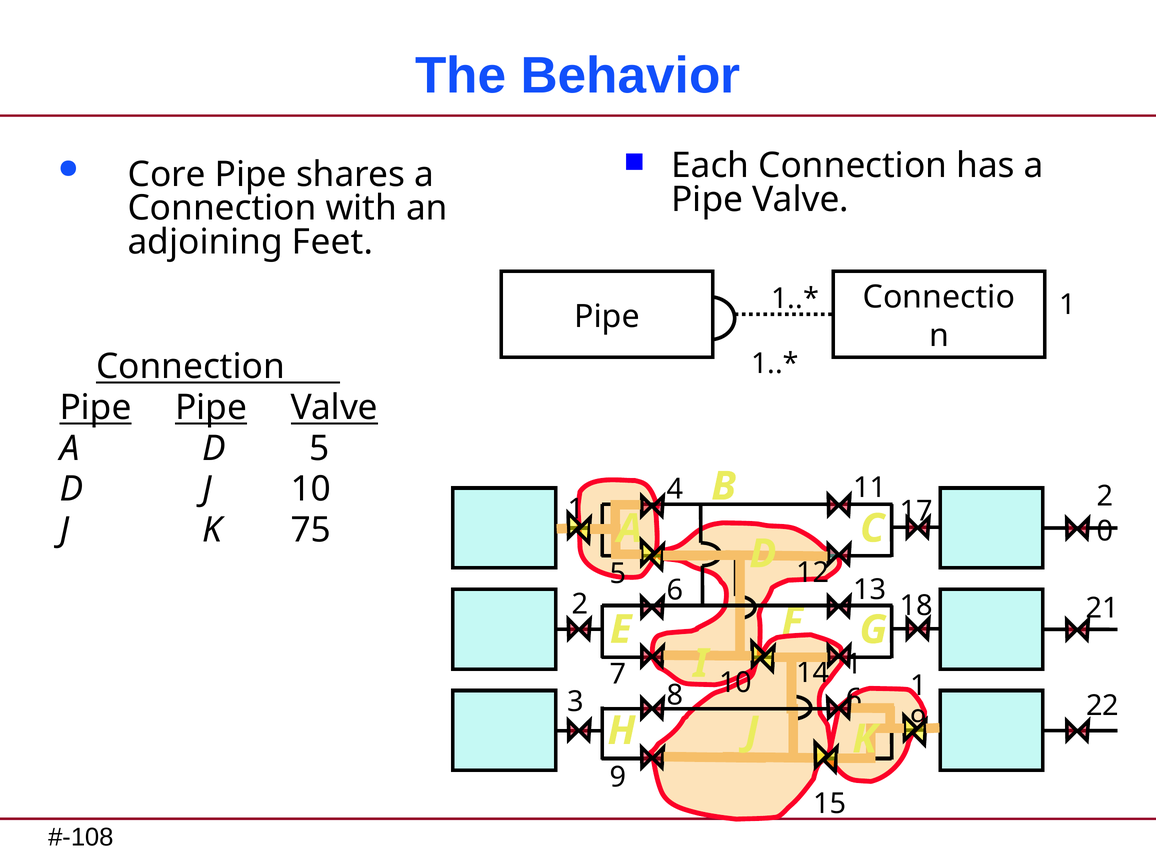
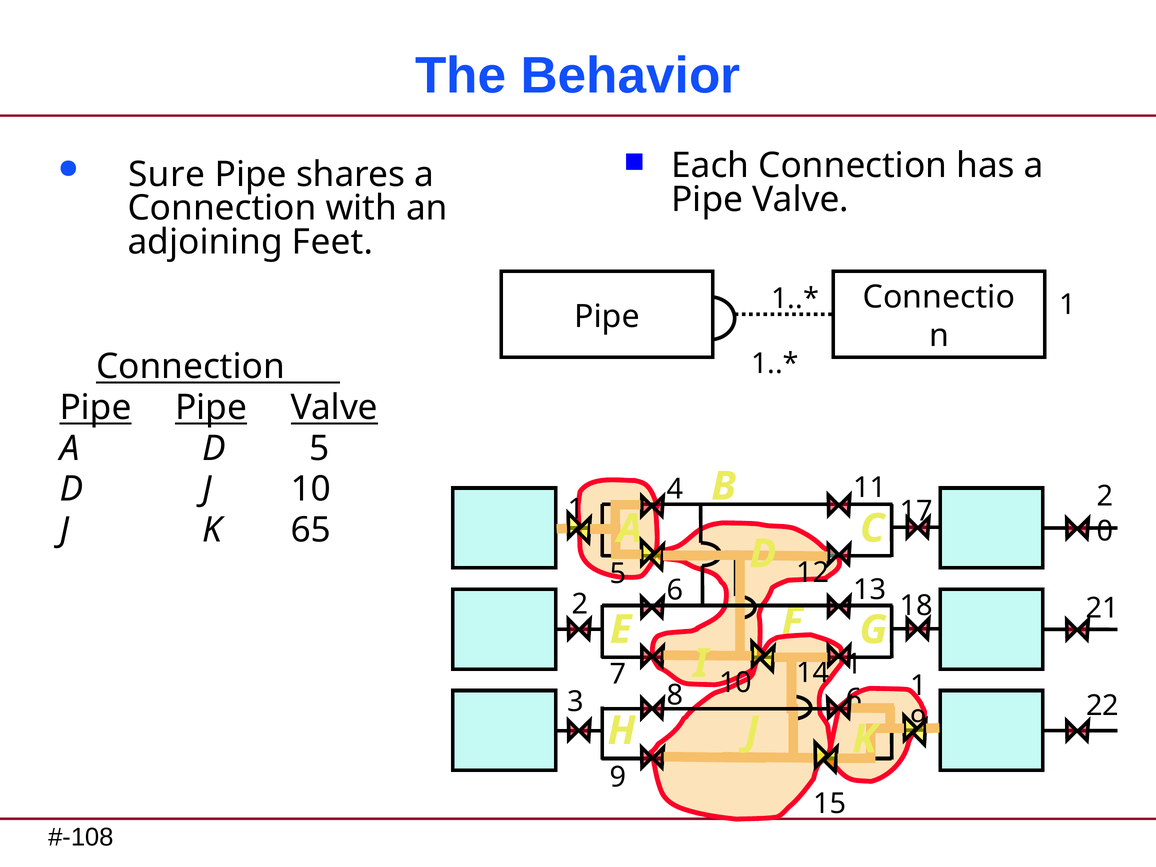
Core: Core -> Sure (167, 174)
75: 75 -> 65 (311, 530)
